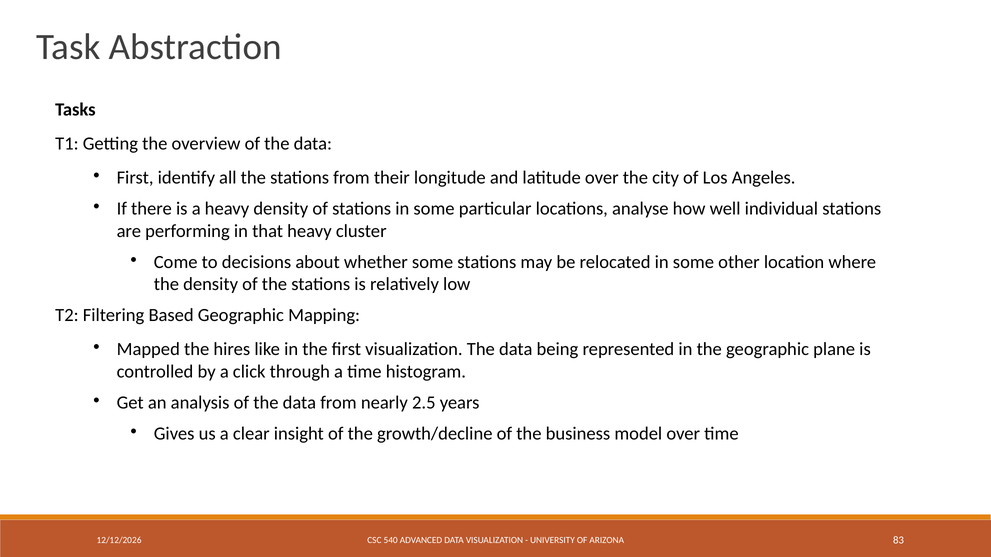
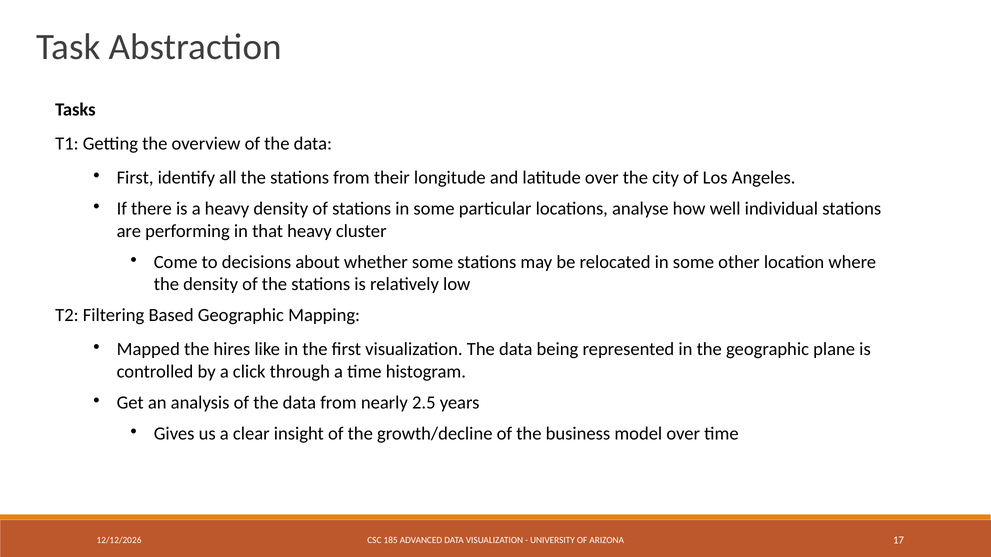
540: 540 -> 185 (391, 540)
83: 83 -> 17 (899, 541)
